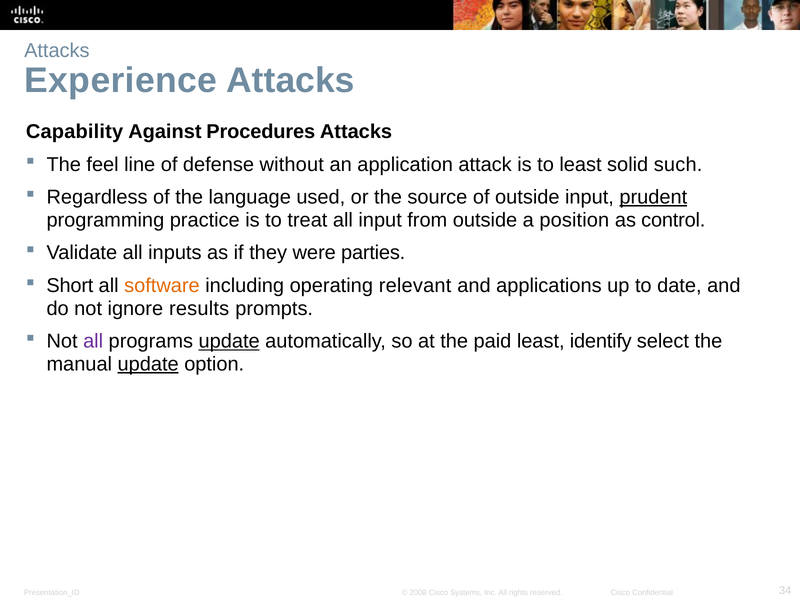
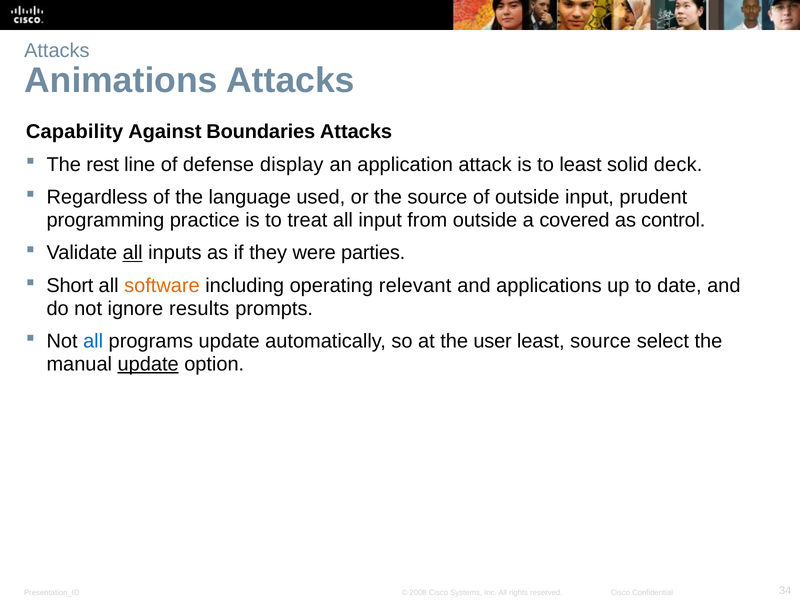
Experience: Experience -> Animations (121, 80)
Procedures: Procedures -> Boundaries (261, 132)
feel: feel -> rest (103, 164)
without: without -> display (292, 164)
such: such -> deck (678, 164)
prudent underline: present -> none (653, 197)
position: position -> covered (574, 220)
all underline: none -> present (133, 253)
all colour: purple -> blue (93, 341)
update underline: present -> none (229, 341)
paid: paid -> user (493, 341)
least identify: identify -> source (601, 341)
